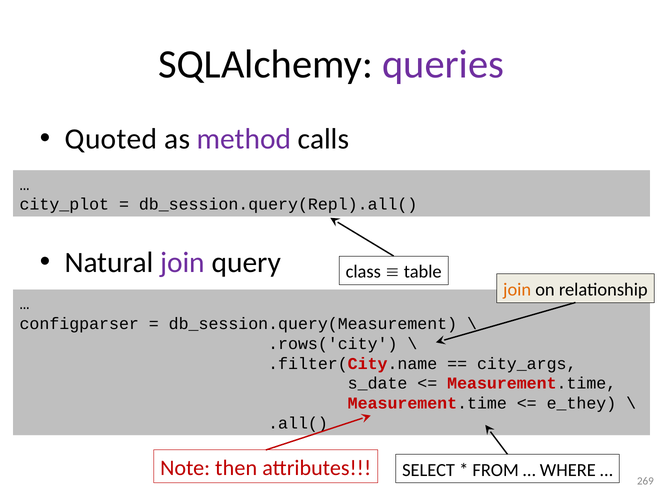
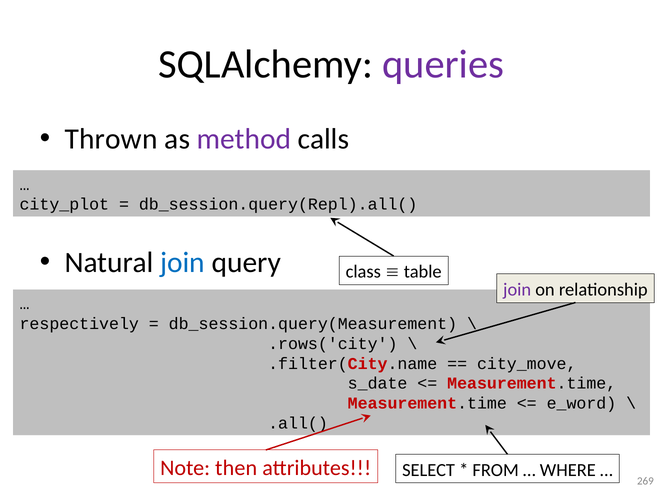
Quoted: Quoted -> Thrown (111, 139)
join colour: purple -> blue (183, 263)
join colour: orange -> purple (517, 290)
configparser: configparser -> respectively (79, 324)
city_args: city_args -> city_move (527, 364)
e_they: e_they -> e_word (581, 404)
